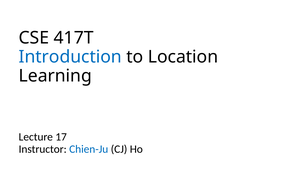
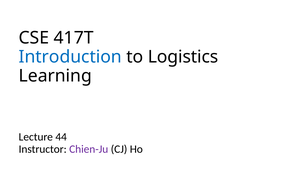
Location: Location -> Logistics (183, 57)
17: 17 -> 44 (61, 137)
Chien-Ju colour: blue -> purple (89, 149)
